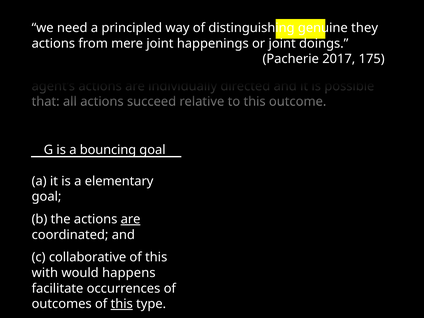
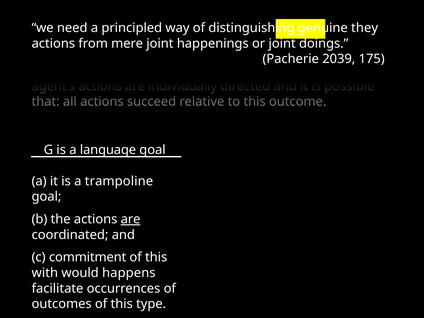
2017: 2017 -> 2039 (339, 59)
bouncing: bouncing -> language (108, 150)
elementary: elementary -> trampoline (119, 181)
collaborative: collaborative -> commitment (88, 257)
this underline: present -> none (122, 304)
